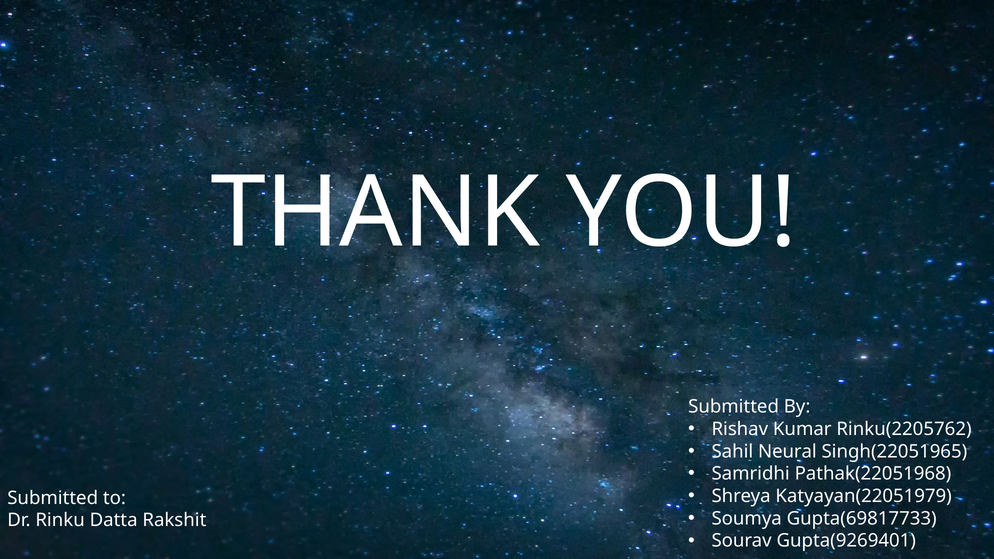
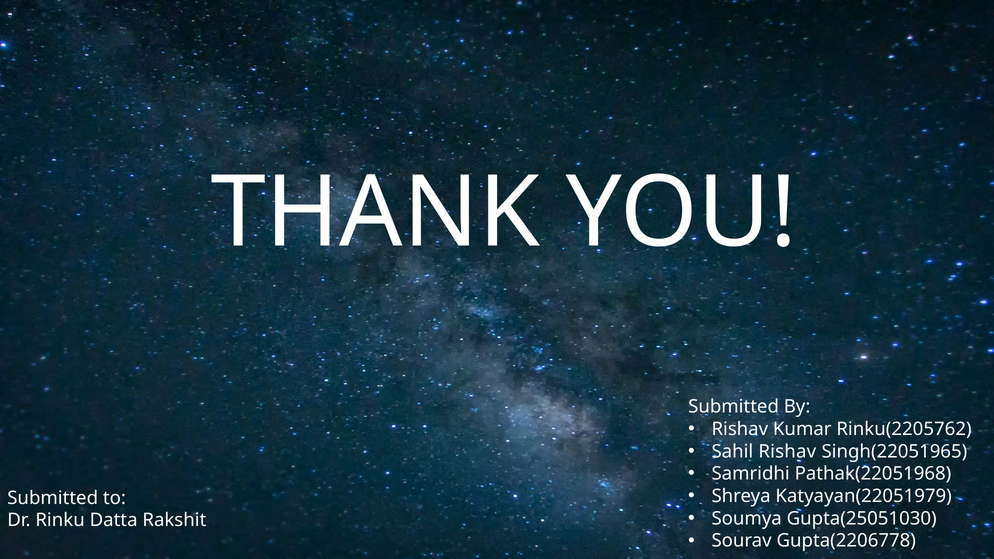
Sahil Neural: Neural -> Rishav (787, 452)
Gupta(69817733: Gupta(69817733 -> Gupta(25051030 (862, 519)
Gupta(9269401: Gupta(9269401 -> Gupta(2206778 (846, 541)
